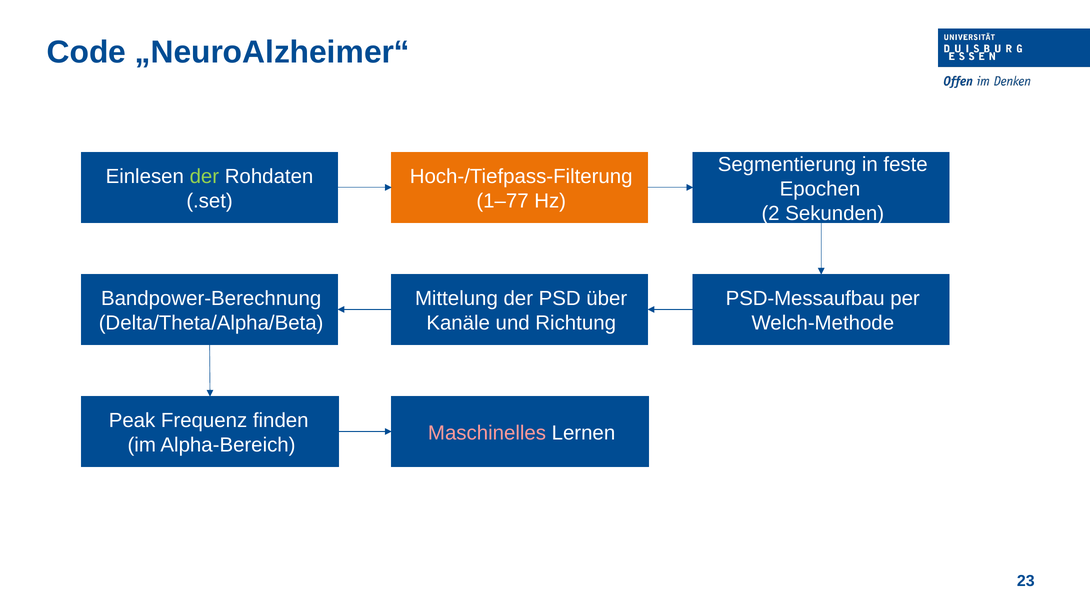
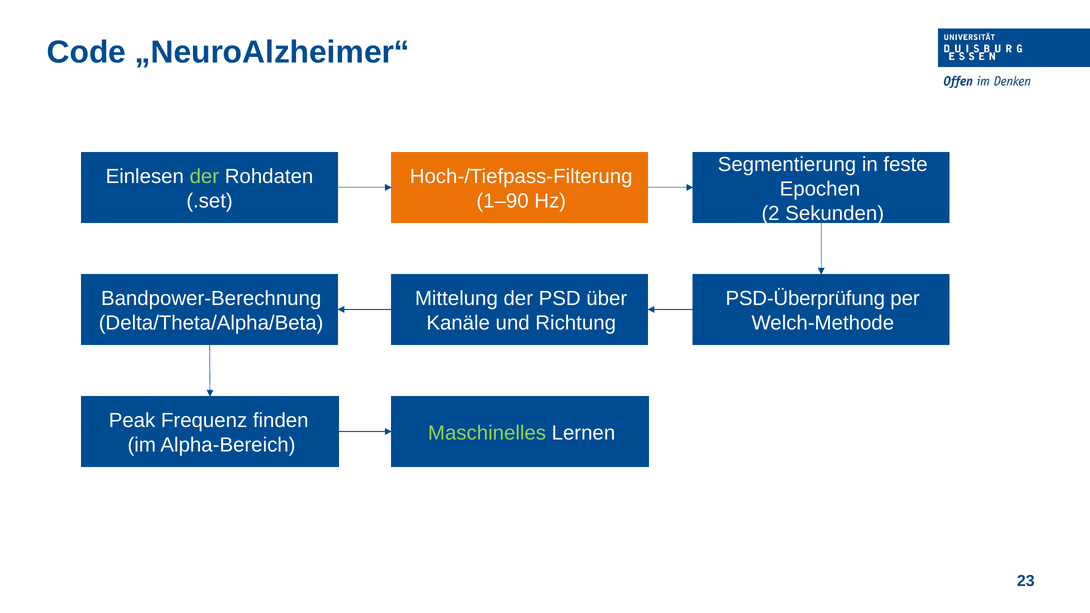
1–77: 1–77 -> 1–90 (503, 201)
PSD-Messaufbau: PSD-Messaufbau -> PSD-Überprüfung (805, 299)
Maschinelles colour: pink -> light green (487, 433)
